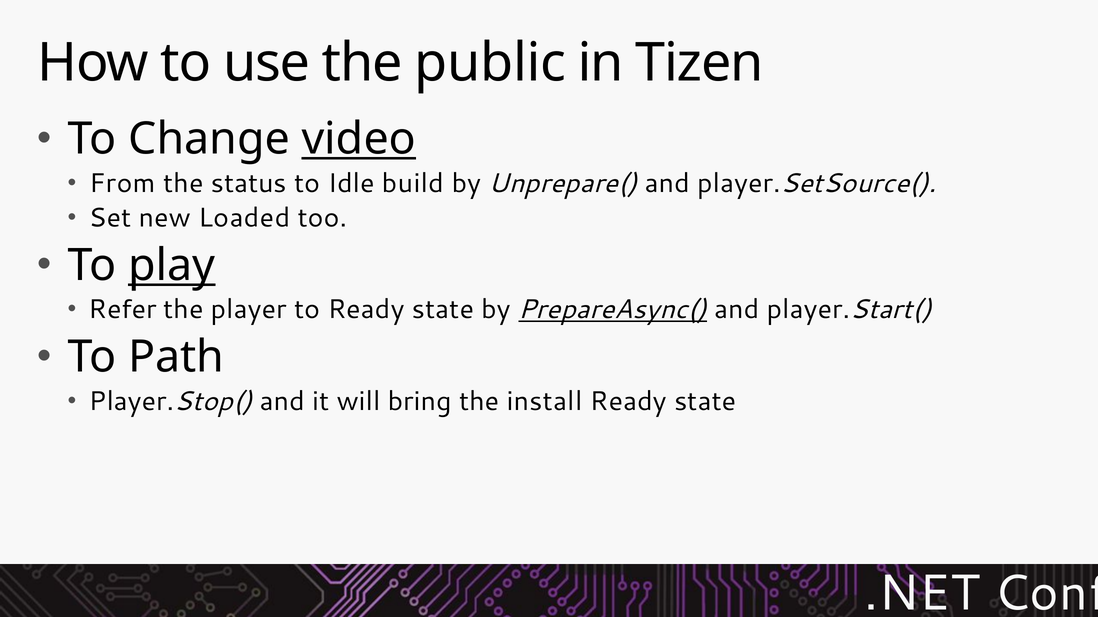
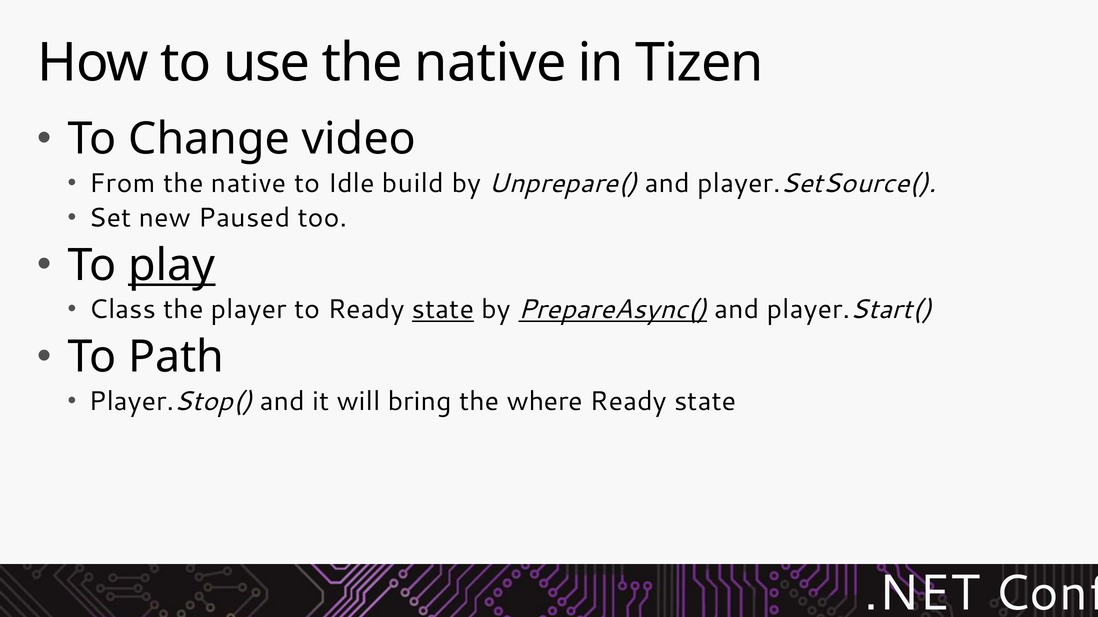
use the public: public -> native (490, 63)
video underline: present -> none (359, 139)
status: status -> native (249, 184)
Loaded: Loaded -> Paused (244, 218)
Refer: Refer -> Class (123, 310)
state underline: none -> present (443, 310)
install: install -> where (545, 402)
